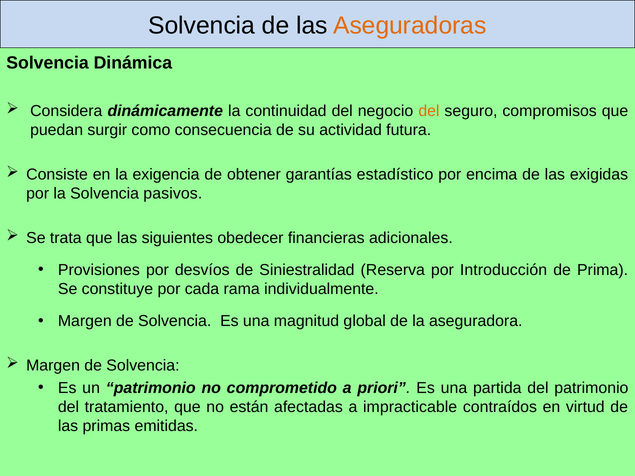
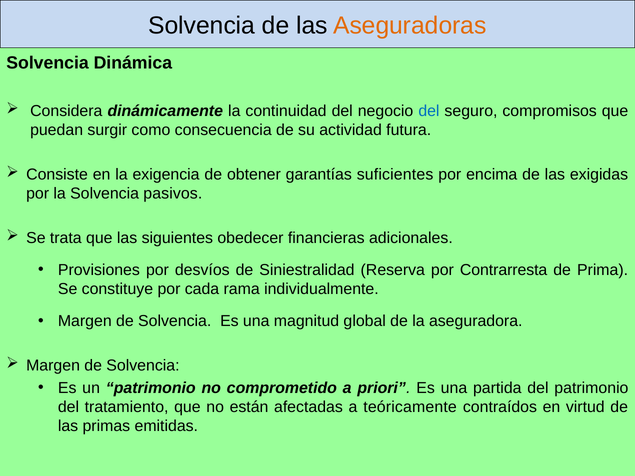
del colour: orange -> blue (429, 111)
estadístico: estadístico -> suficientes (395, 175)
Introducción: Introducción -> Contrarresta (504, 270)
impracticable: impracticable -> teóricamente (410, 407)
